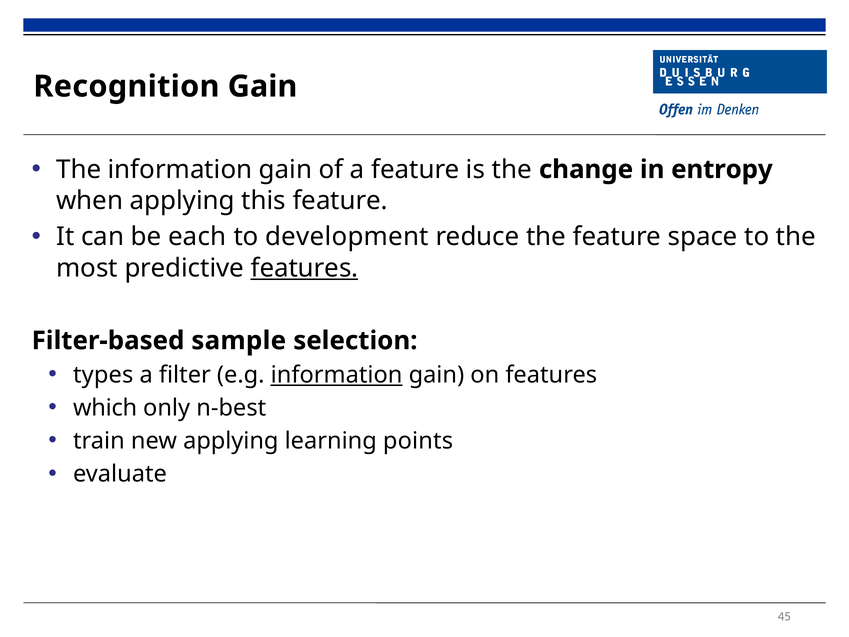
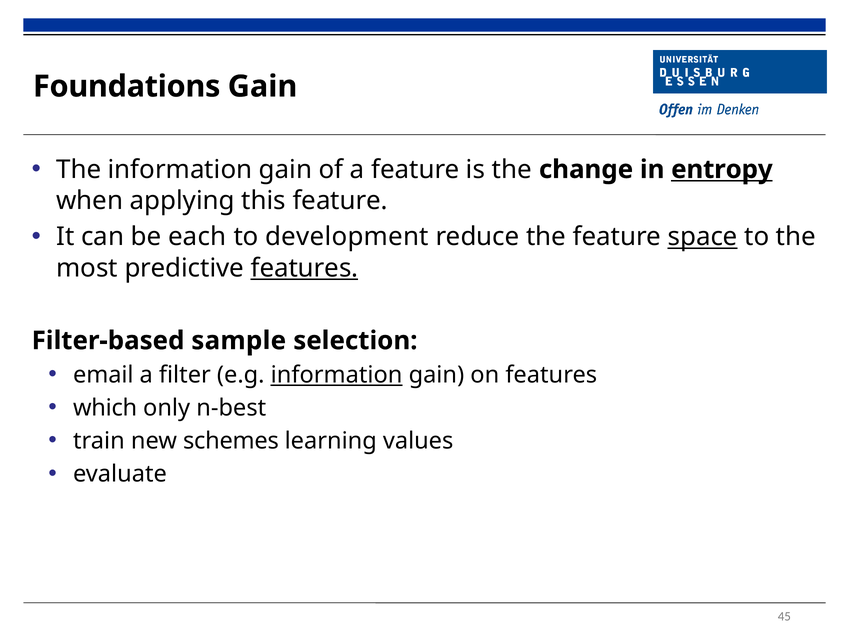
Recognition: Recognition -> Foundations (127, 86)
entropy underline: none -> present (722, 169)
space underline: none -> present (703, 237)
types: types -> email (103, 375)
new applying: applying -> schemes (231, 441)
points: points -> values (418, 441)
